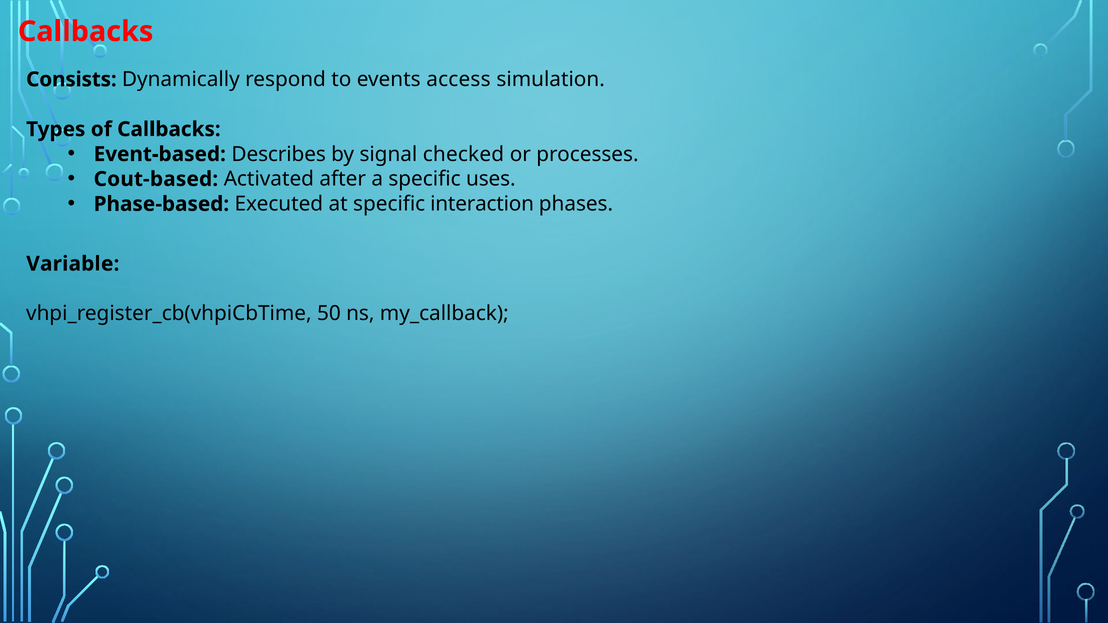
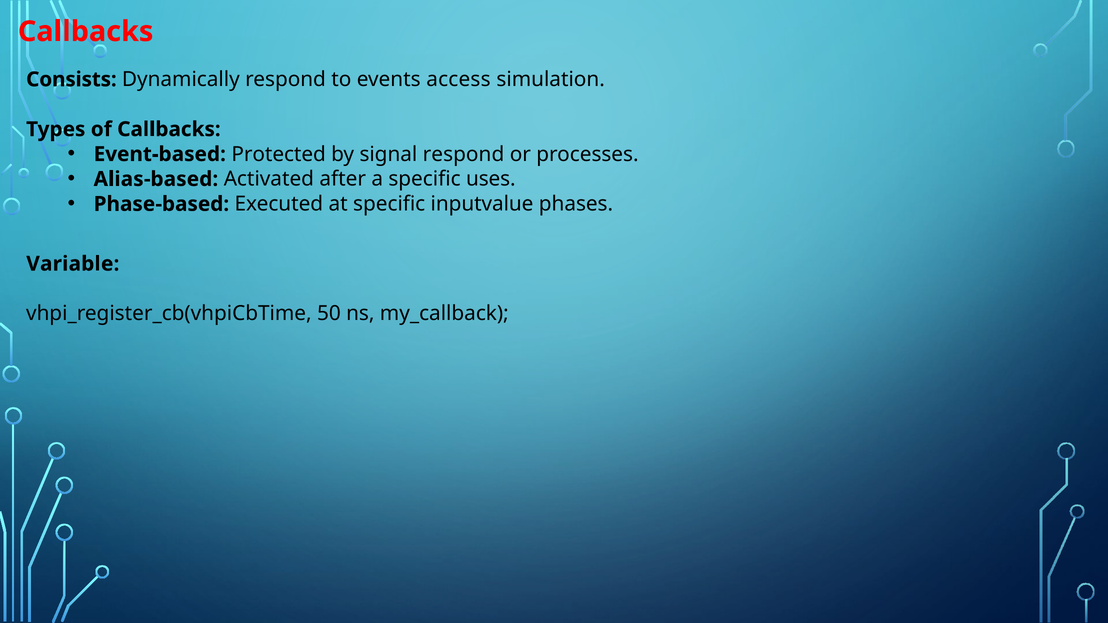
Describes: Describes -> Protected (279, 154)
signal checked: checked -> respond (464, 154)
Cout-based: Cout-based -> Alias-based (156, 179)
interaction: interaction -> inputvalue (482, 204)
